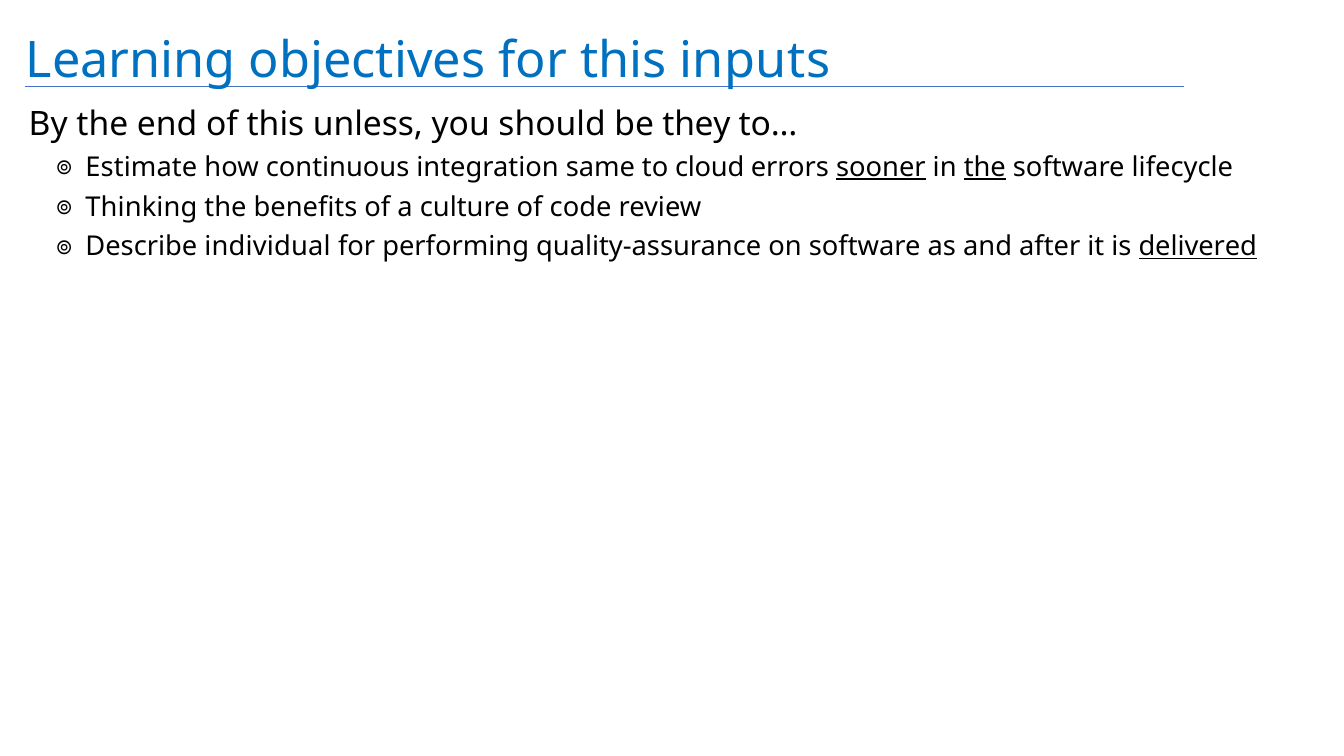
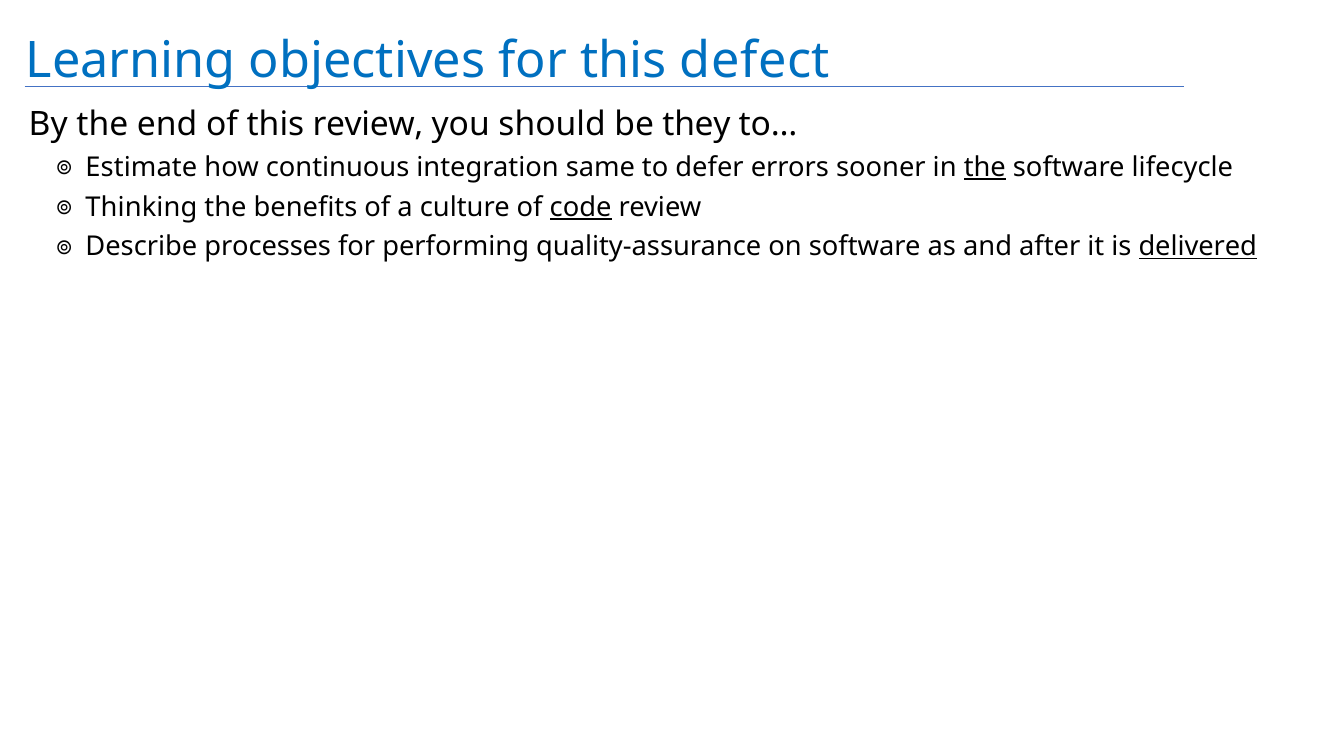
inputs: inputs -> defect (755, 61)
this unless: unless -> review (368, 124)
cloud: cloud -> defer (710, 167)
sooner underline: present -> none (881, 167)
code underline: none -> present (581, 207)
individual: individual -> processes (268, 247)
